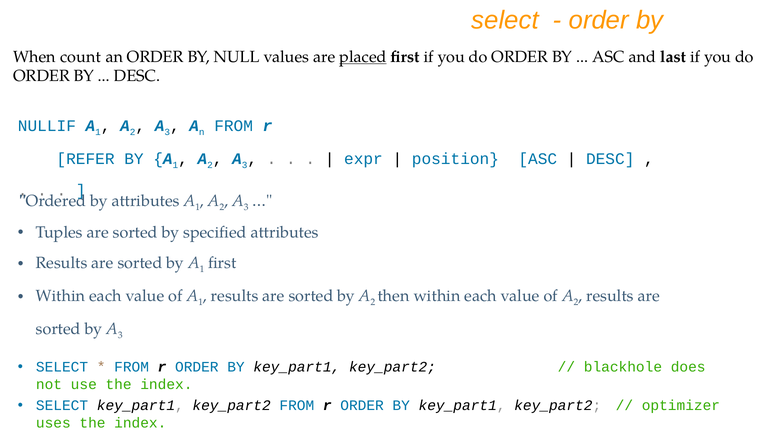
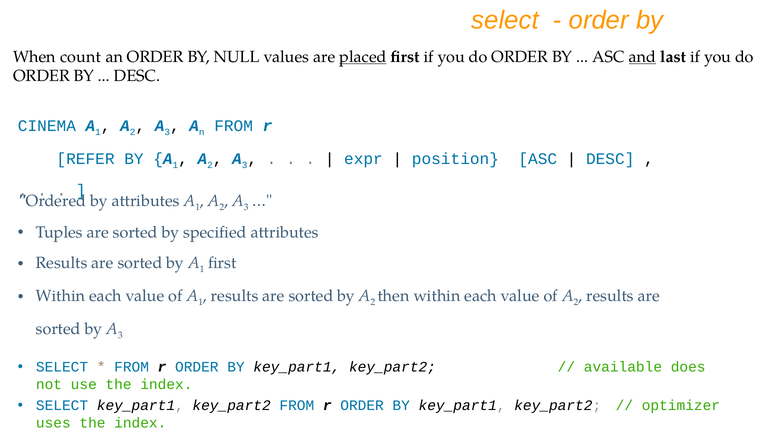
and underline: none -> present (642, 57)
NULLIF: NULLIF -> CINEMA (47, 126)
blackhole: blackhole -> available (623, 367)
